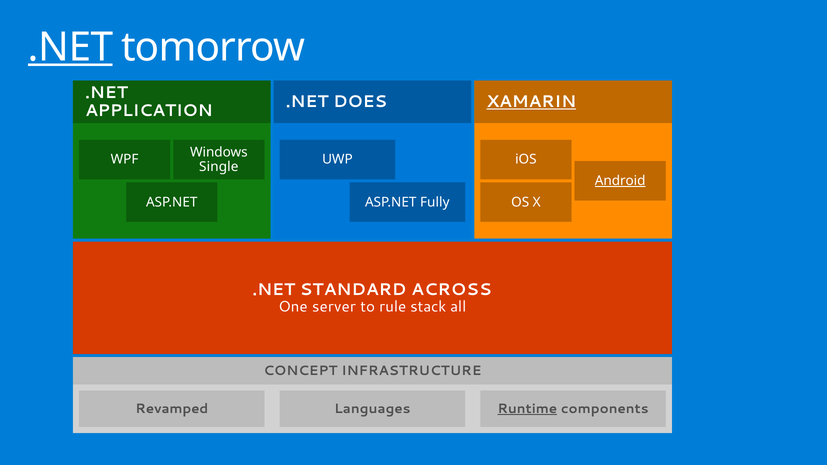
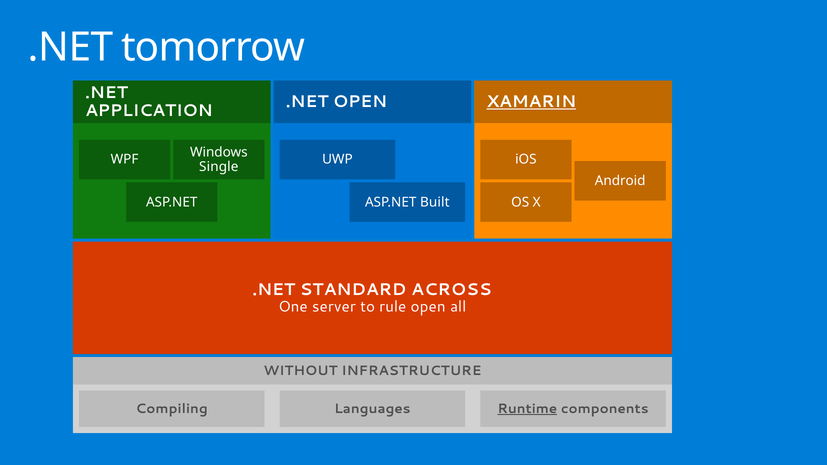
.NET underline: present -> none (70, 47)
.NET DOES: DOES -> OPEN (360, 102)
Android underline: present -> none (620, 181)
Fully: Fully -> Built (435, 202)
rule stack: stack -> open (428, 307)
CONCEPT: CONCEPT -> WITHOUT (301, 371)
Revamped: Revamped -> Compiling (172, 409)
